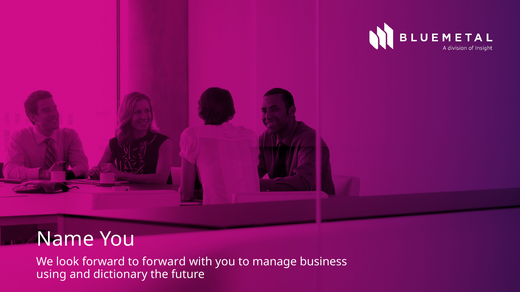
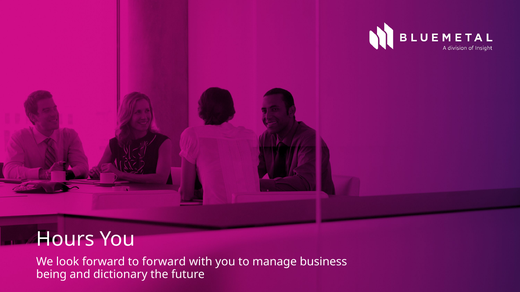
Name: Name -> Hours (65, 240)
using: using -> being (51, 275)
